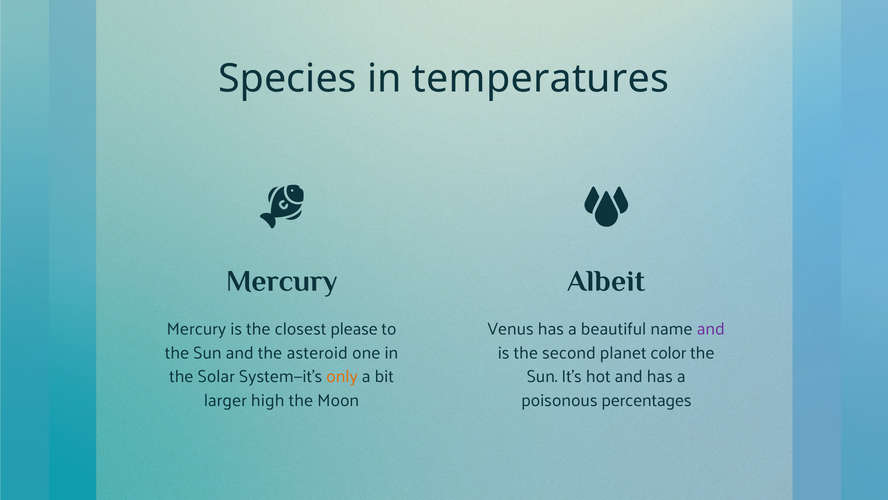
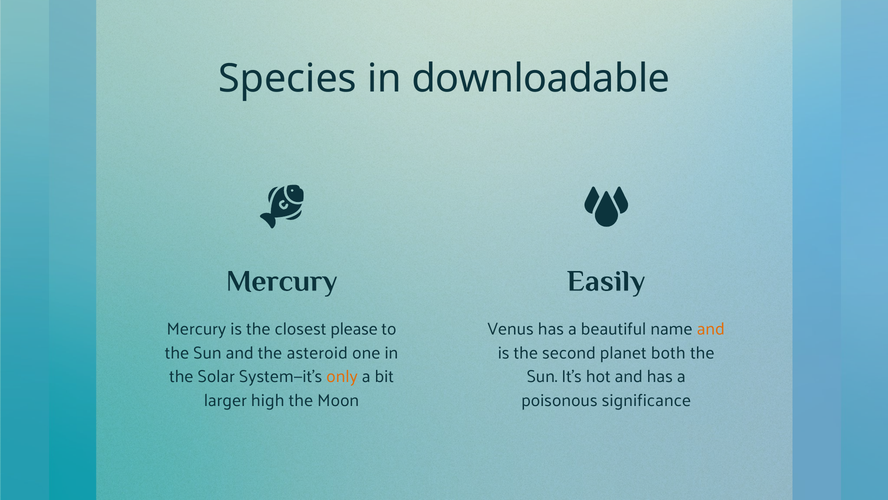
temperatures: temperatures -> downloadable (541, 79)
Albeit: Albeit -> Easily (606, 281)
and colour: purple -> orange (711, 329)
color: color -> both (668, 353)
percentages: percentages -> significance (646, 400)
